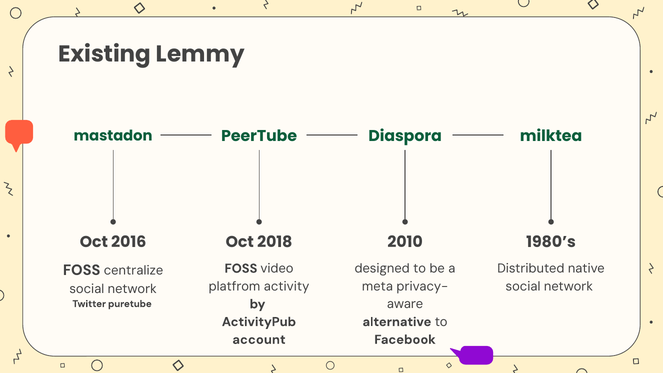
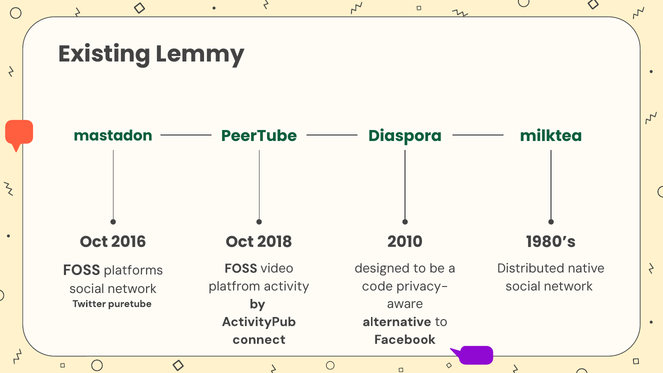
centralize: centralize -> platforms (133, 271)
meta: meta -> code (377, 286)
account: account -> connect (259, 340)
